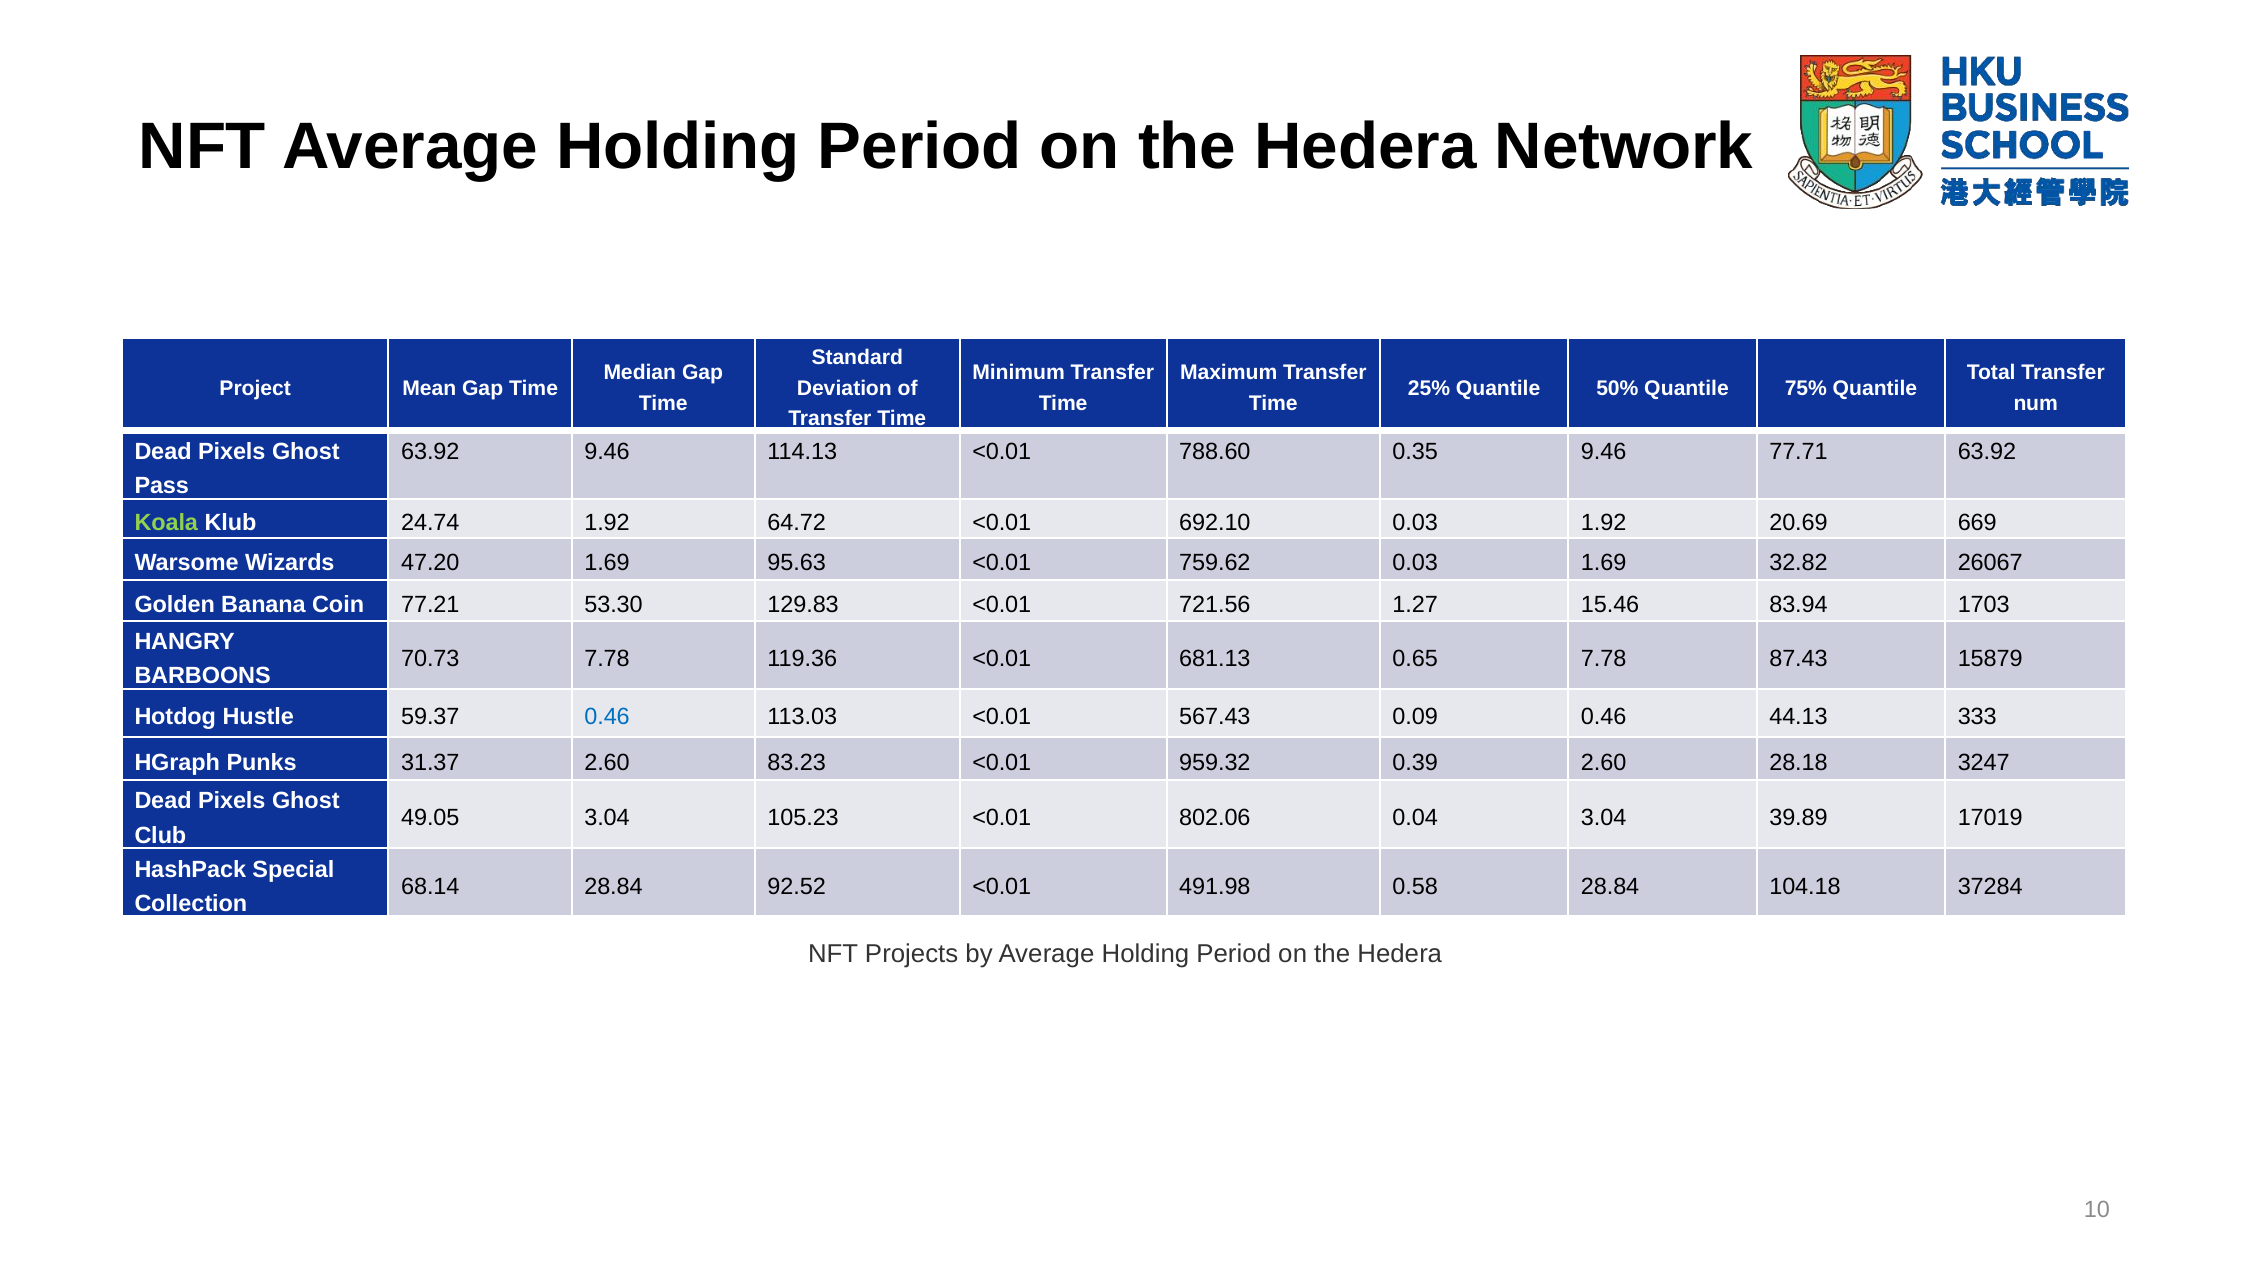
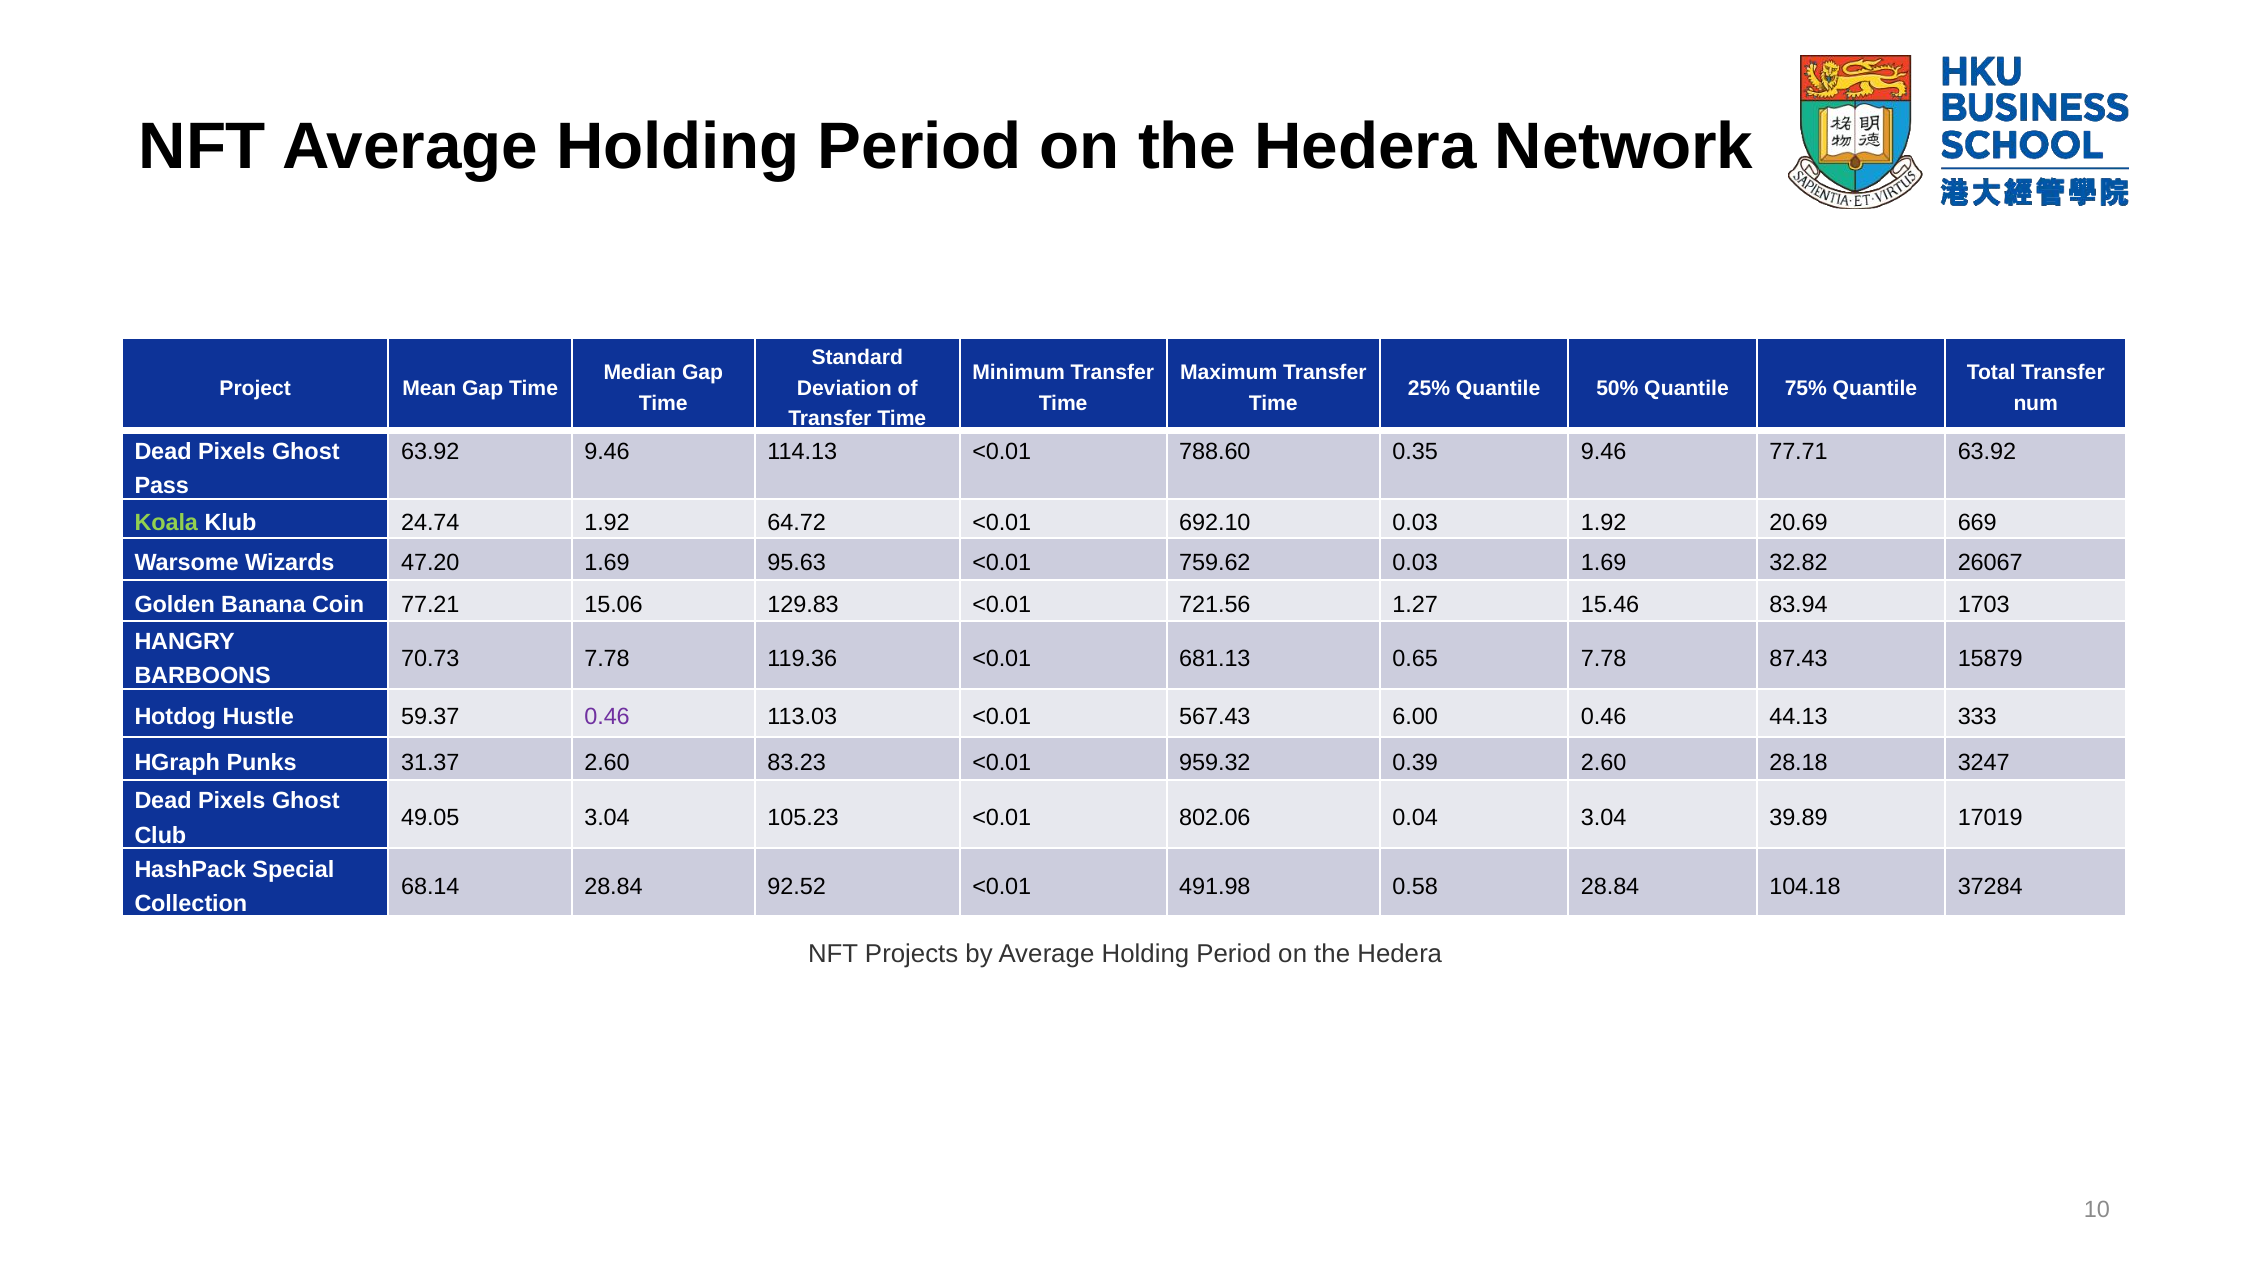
53.30: 53.30 -> 15.06 (614, 605)
0.46 colour: blue -> purple (607, 717)
0.09: 0.09 -> 6.00 (1415, 717)
